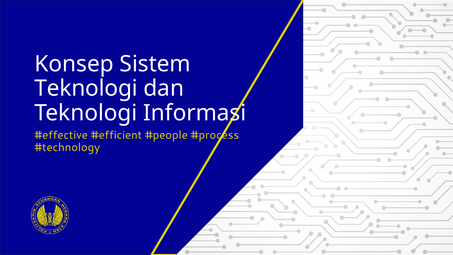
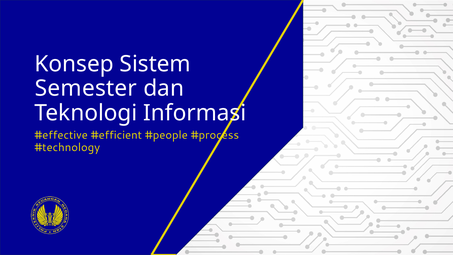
Teknologi: Teknologi -> Semester (86, 88)
